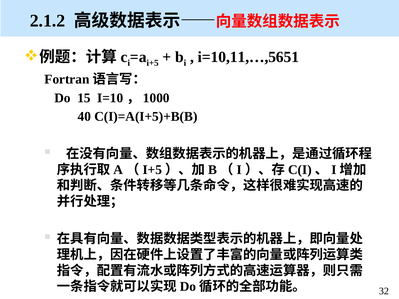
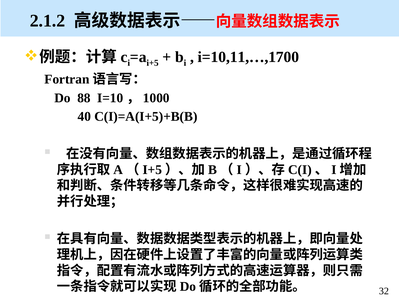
i=10,11,…,5651: i=10,11,…,5651 -> i=10,11,…,1700 (248, 57)
15: 15 -> 88 (84, 98)
